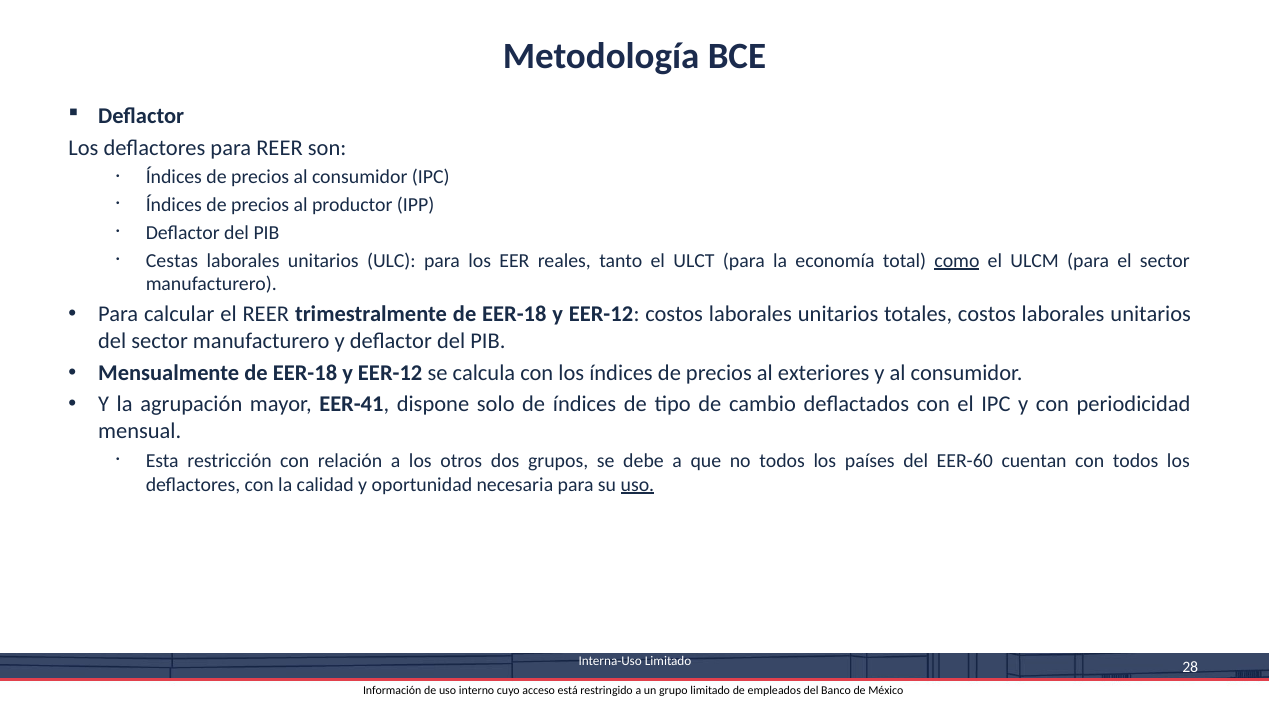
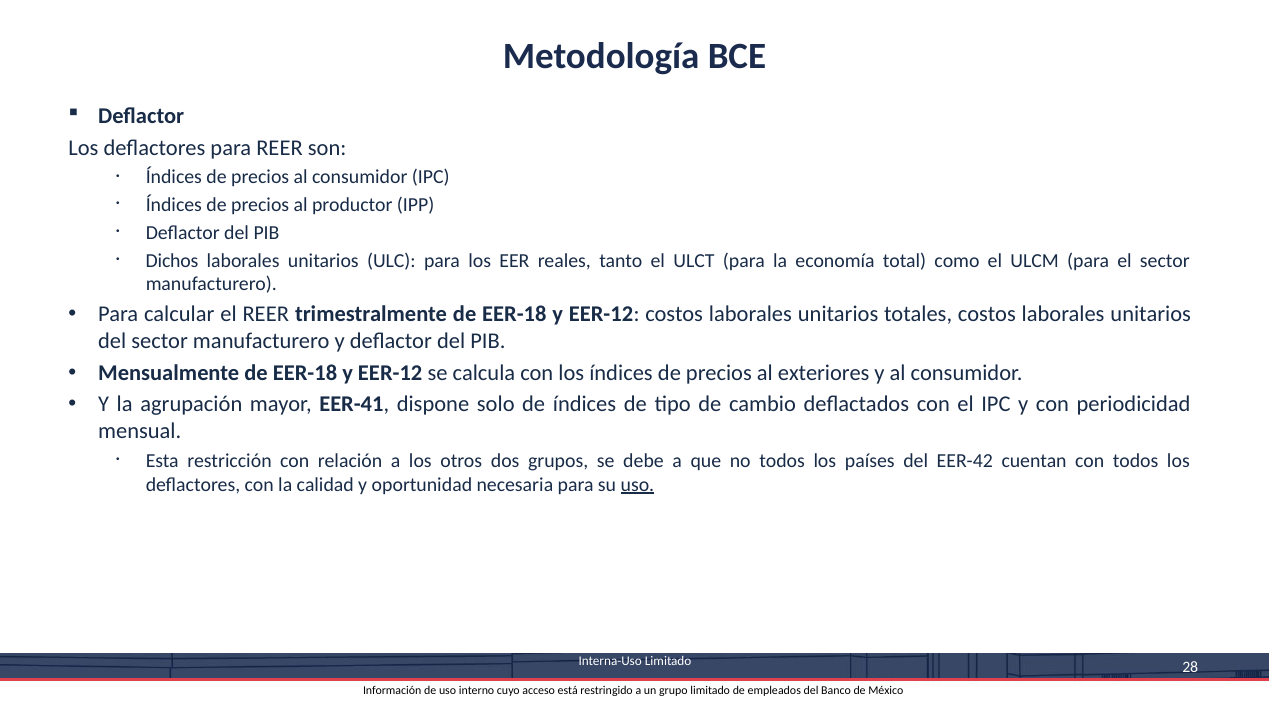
Cestas: Cestas -> Dichos (172, 260)
como underline: present -> none (957, 260)
EER-60: EER-60 -> EER-42 (965, 461)
